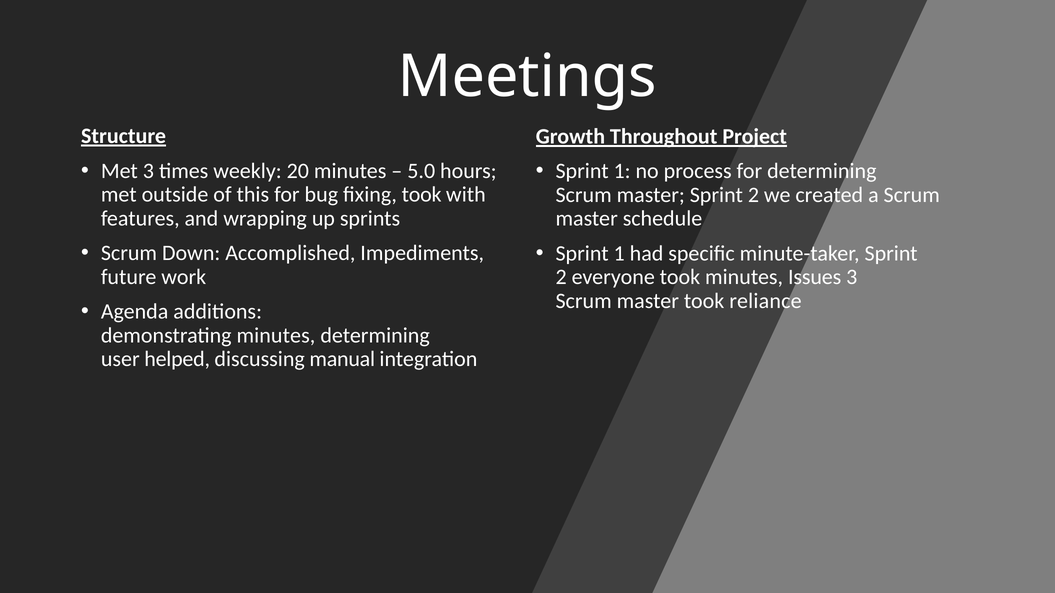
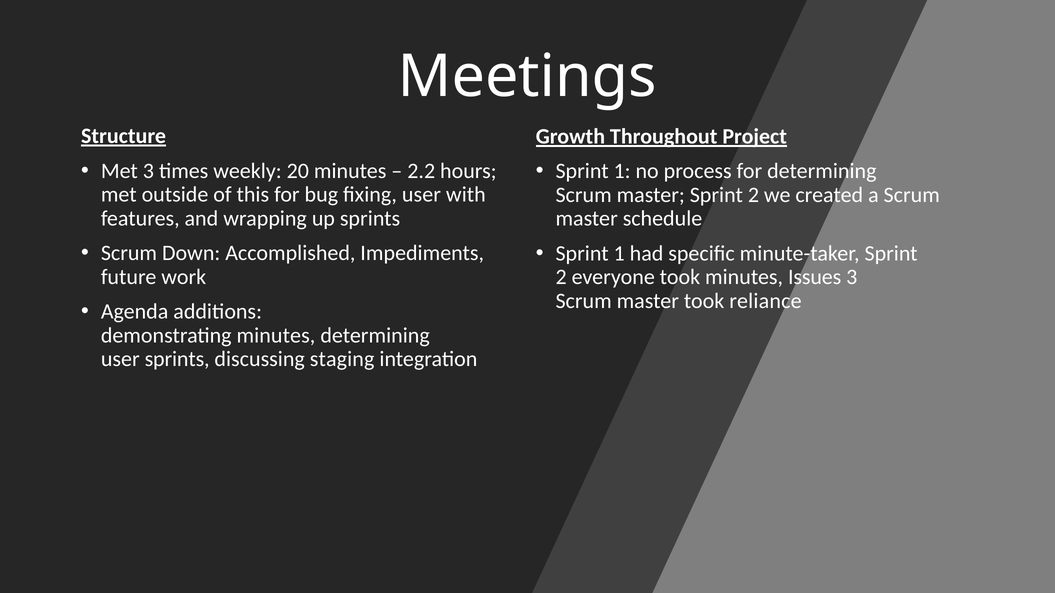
5.0: 5.0 -> 2.2 (421, 171)
fixing took: took -> user (421, 195)
user helped: helped -> sprints (177, 359)
manual: manual -> staging (342, 359)
